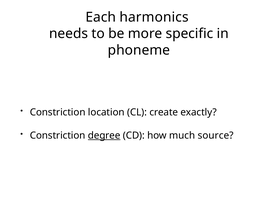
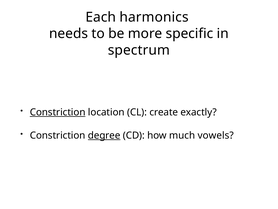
phoneme: phoneme -> spectrum (139, 50)
Constriction underline: none -> present (58, 112)
source: source -> vowels (216, 135)
